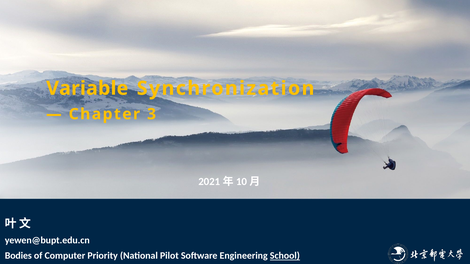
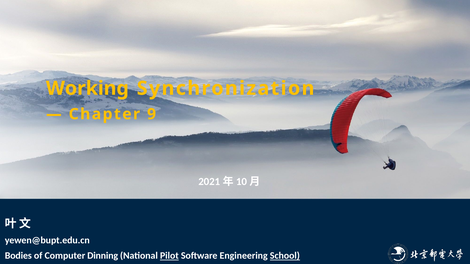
Variable: Variable -> Working (87, 88)
3: 3 -> 9 (152, 114)
Priority: Priority -> Dinning (103, 256)
Pilot underline: none -> present (169, 256)
